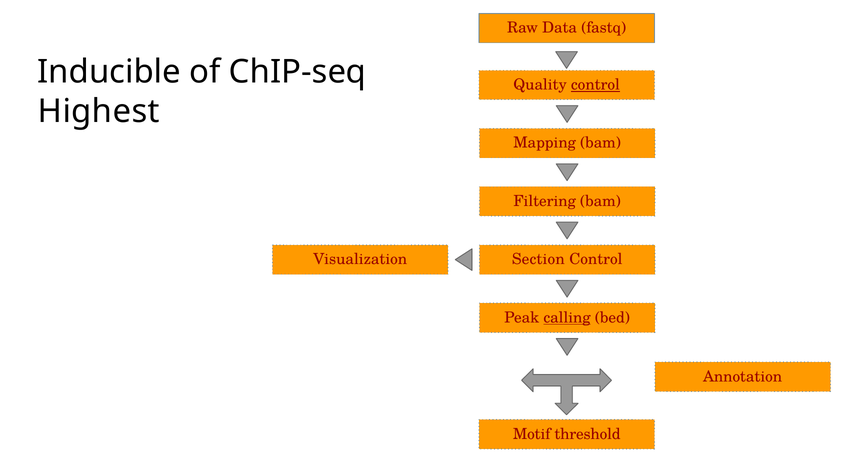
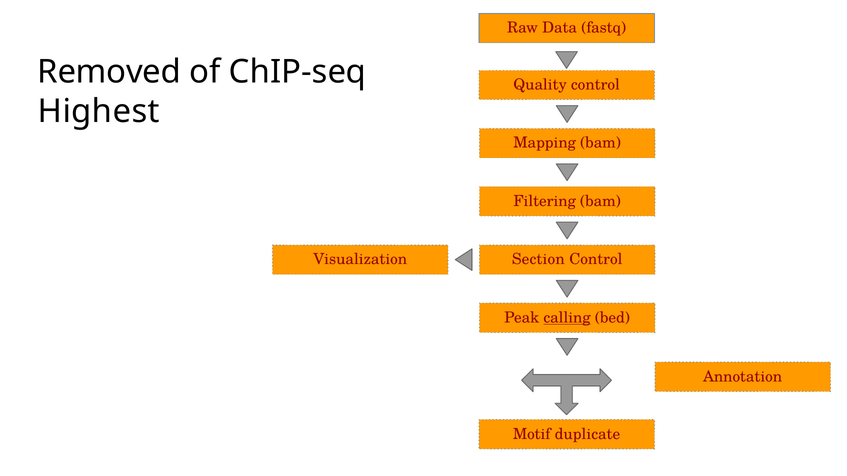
Inducible: Inducible -> Removed (109, 72)
control underline: present -> none (595, 85)
threshold: threshold -> duplicate (587, 434)
